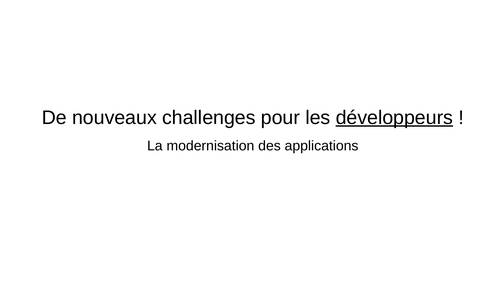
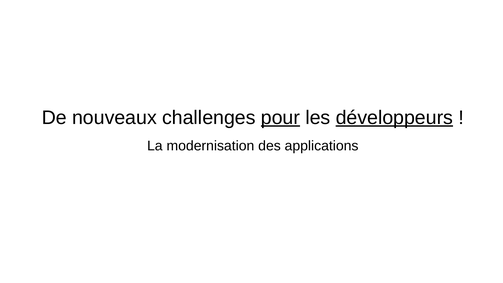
pour underline: none -> present (280, 118)
